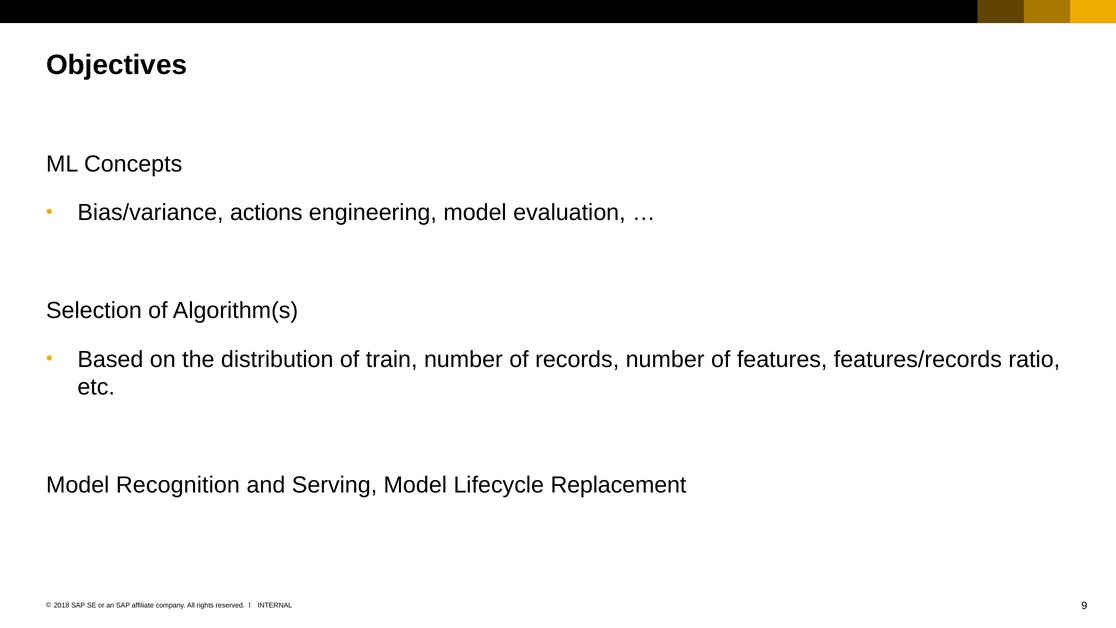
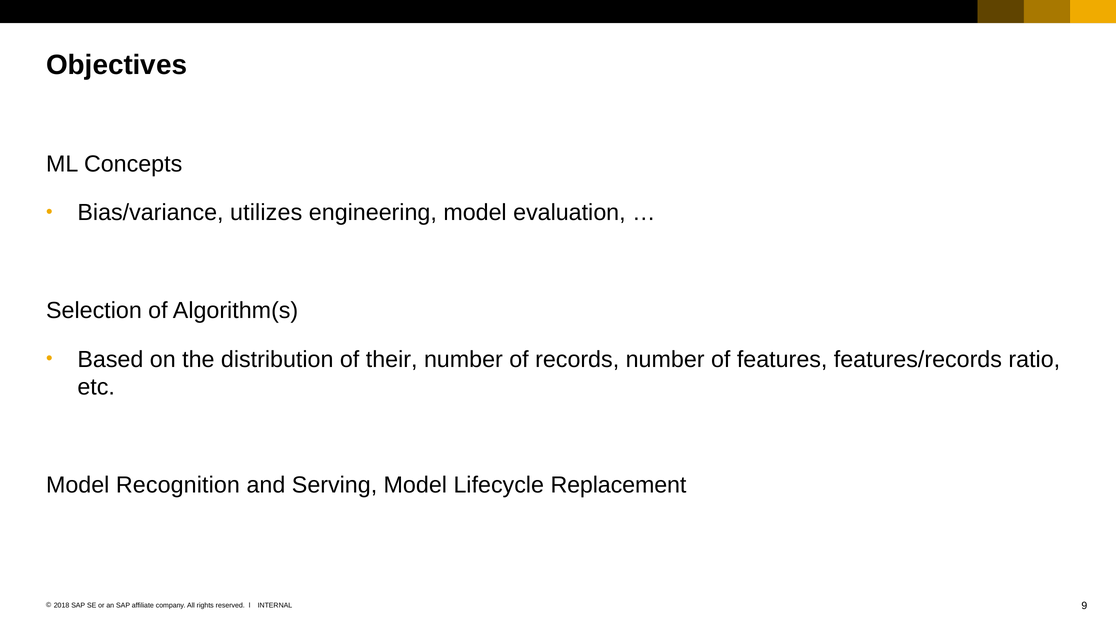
actions: actions -> utilizes (266, 213)
train: train -> their (392, 359)
